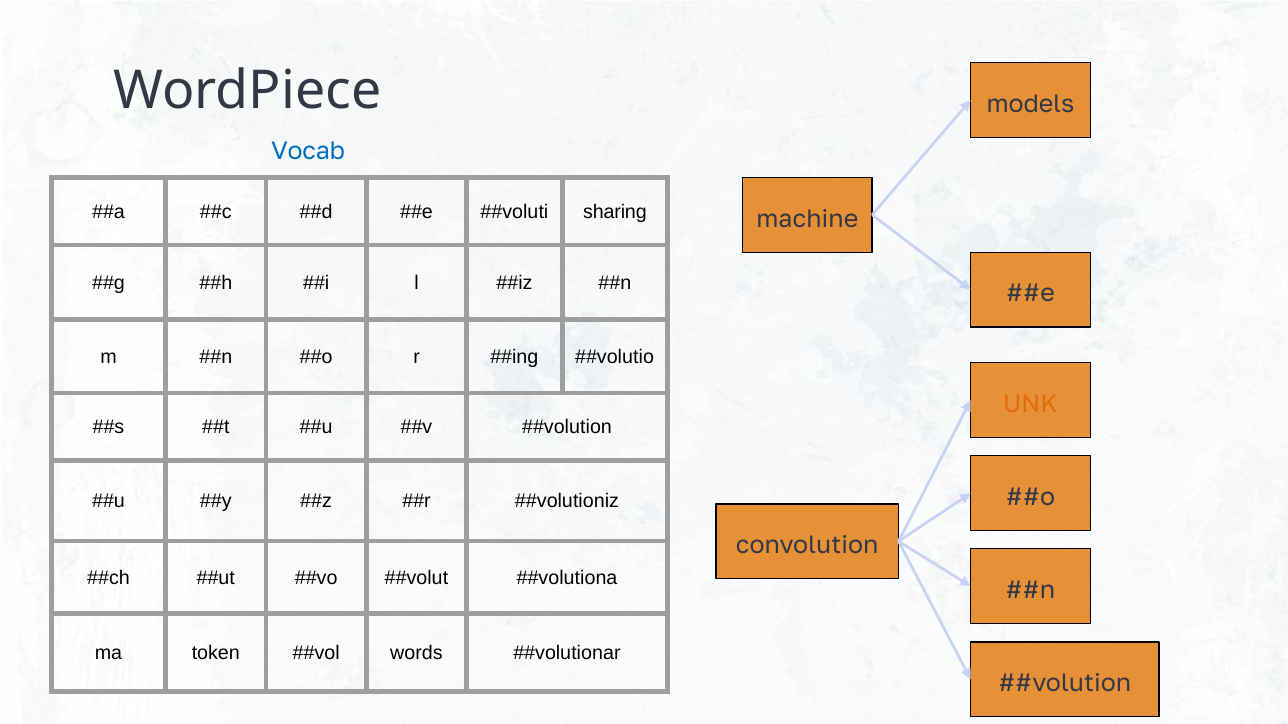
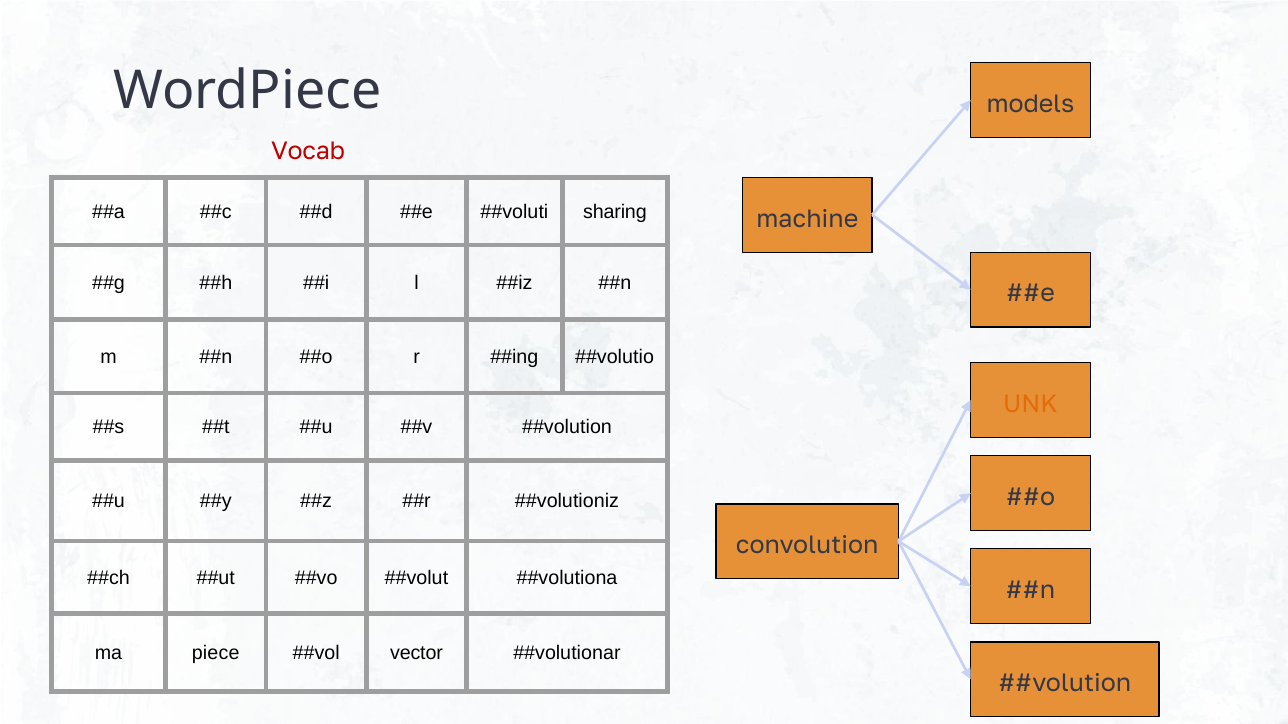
Vocab colour: blue -> red (308, 152)
token: token -> piece (216, 654)
words: words -> vector (417, 654)
